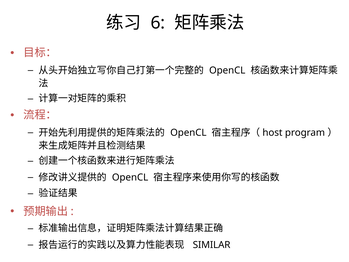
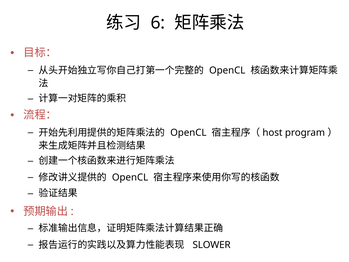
SIMILAR: SIMILAR -> SLOWER (212, 245)
